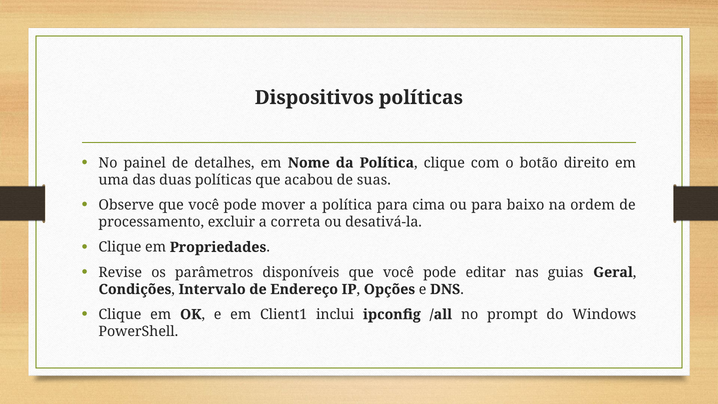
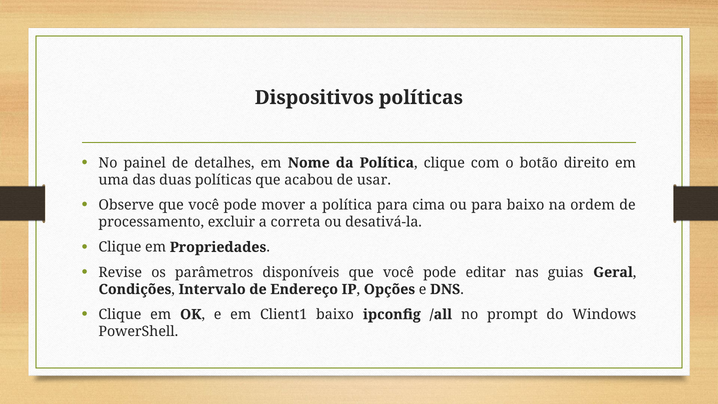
suas: suas -> usar (374, 180)
Client1 inclui: inclui -> baixo (335, 314)
